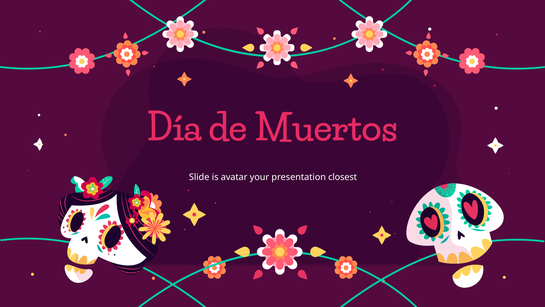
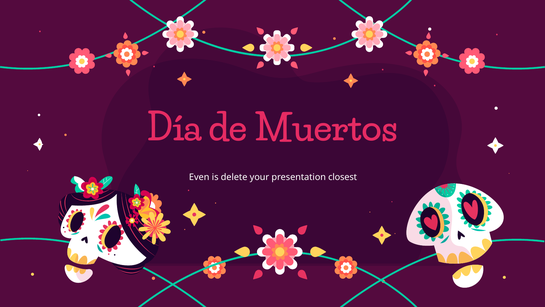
Slide: Slide -> Even (199, 177)
avatar: avatar -> delete (234, 177)
